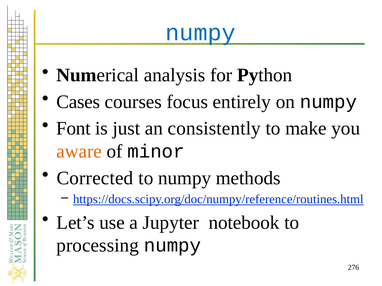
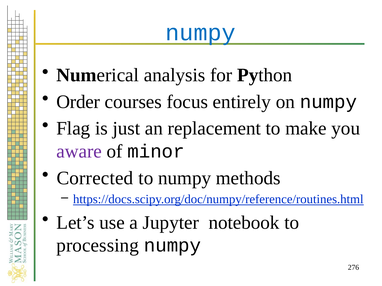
Cases: Cases -> Order (78, 102)
Font: Font -> Flag (73, 129)
consistently: consistently -> replacement (214, 129)
aware colour: orange -> purple (79, 152)
